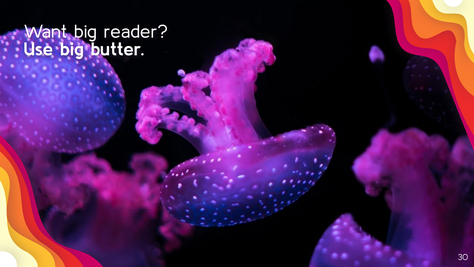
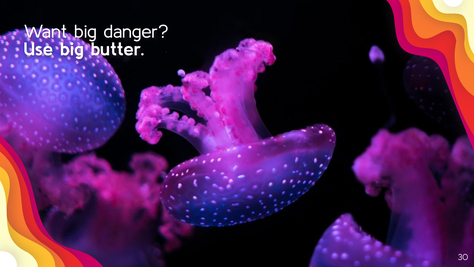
reader: reader -> danger (136, 32)
